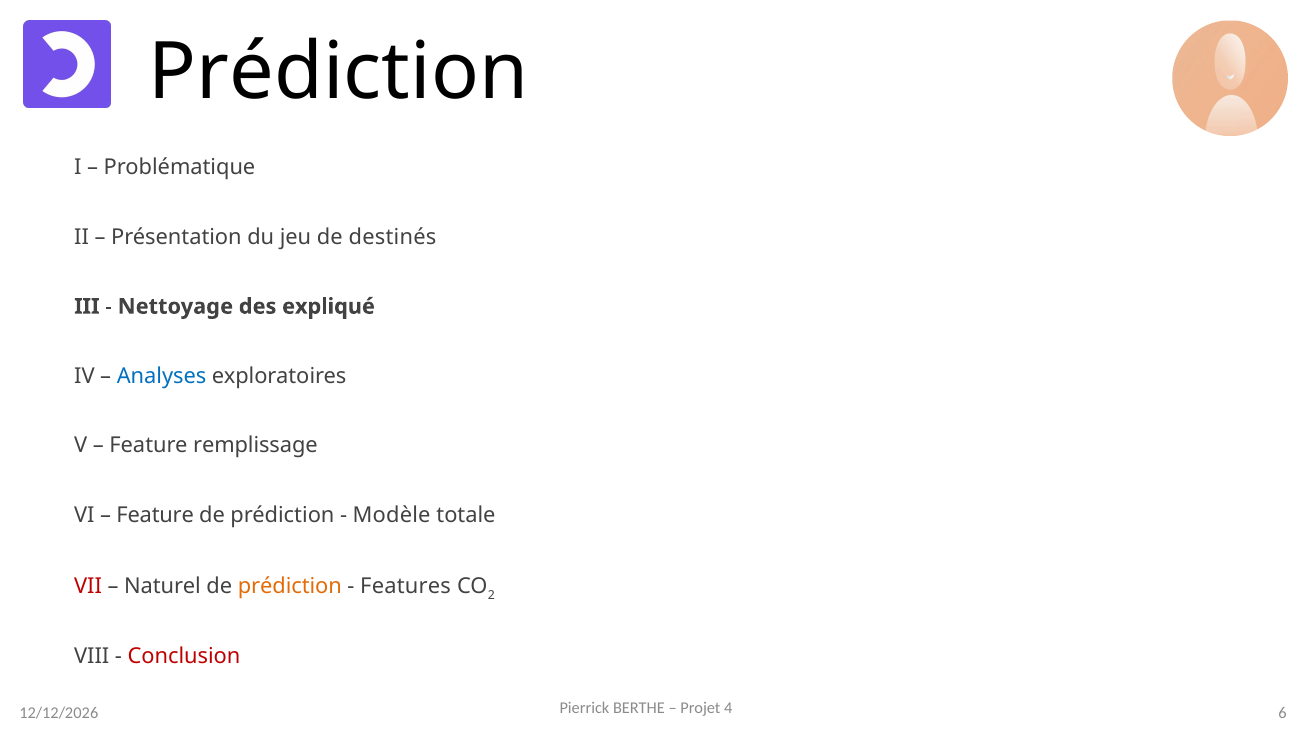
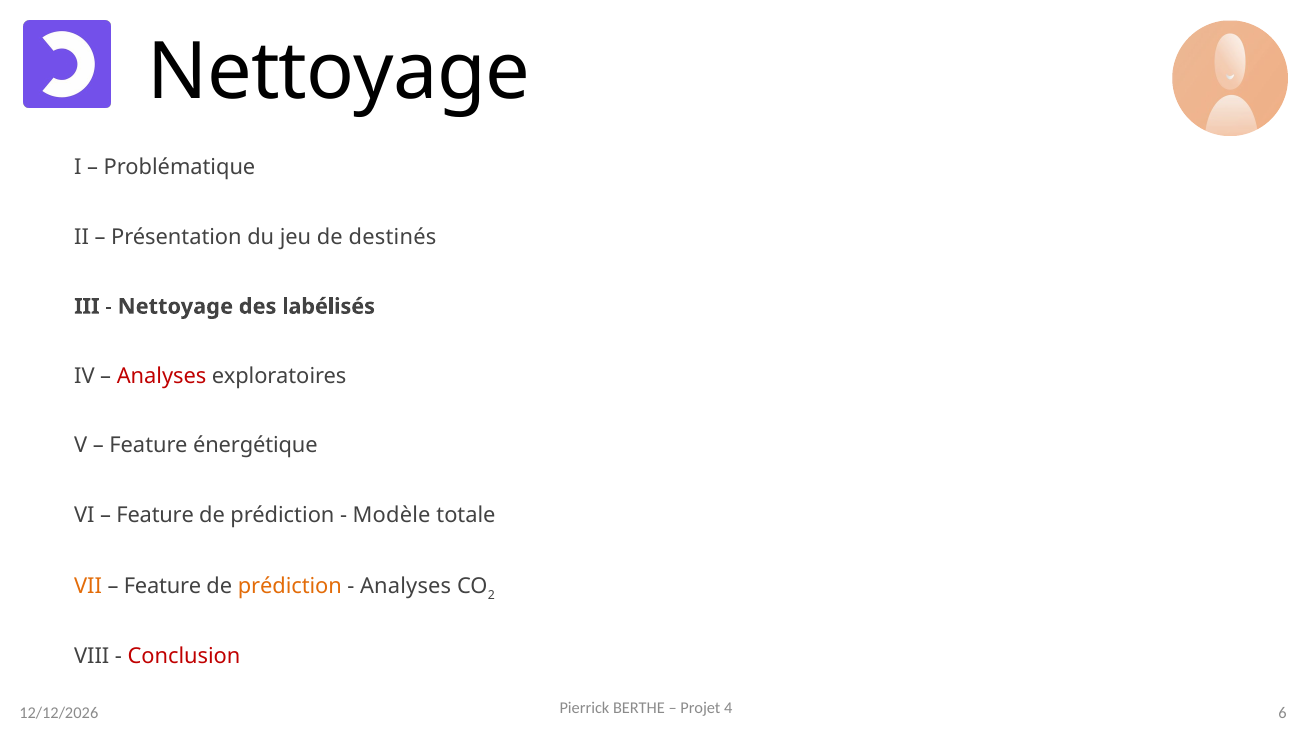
Prédiction: Prédiction -> Nettoyage (339, 73)
expliqué: expliqué -> labélisés (329, 306)
Analyses colour: blue -> red (162, 376)
remplissage: remplissage -> énergétique (255, 445)
VII colour: red -> orange (88, 586)
Naturel: Naturel -> Feature (163, 586)
Features: Features -> Analyses (406, 586)
